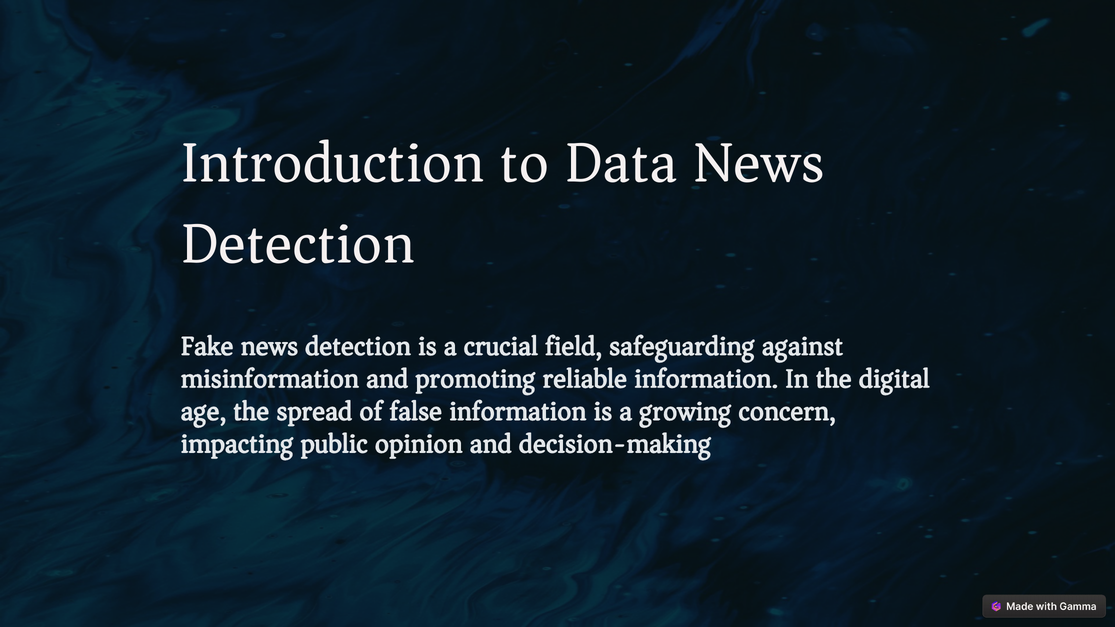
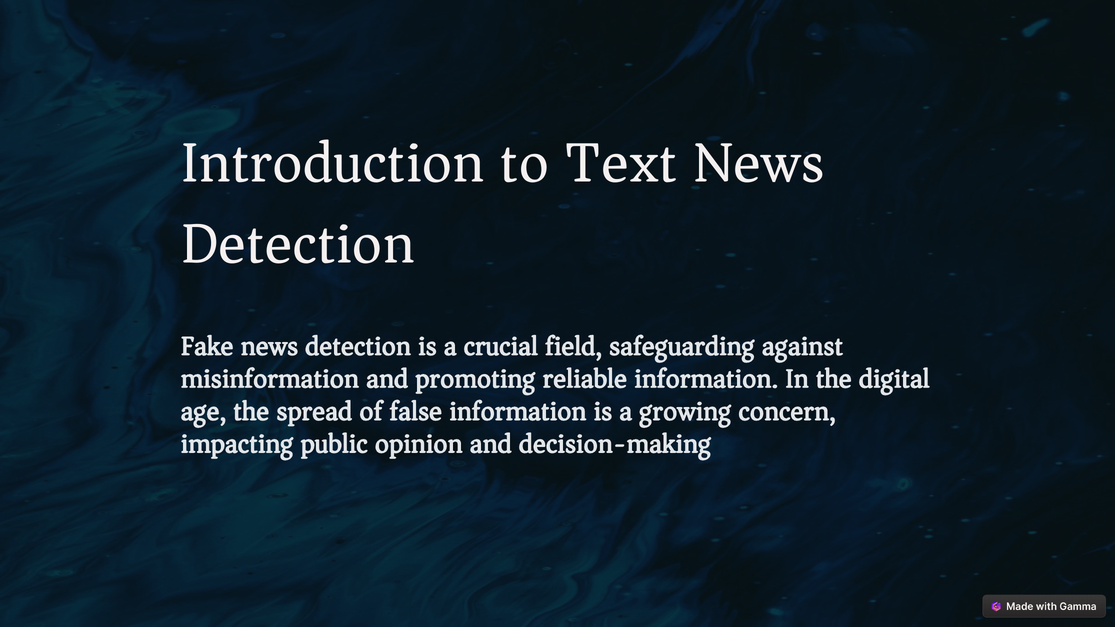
Data: Data -> Text (621, 163)
